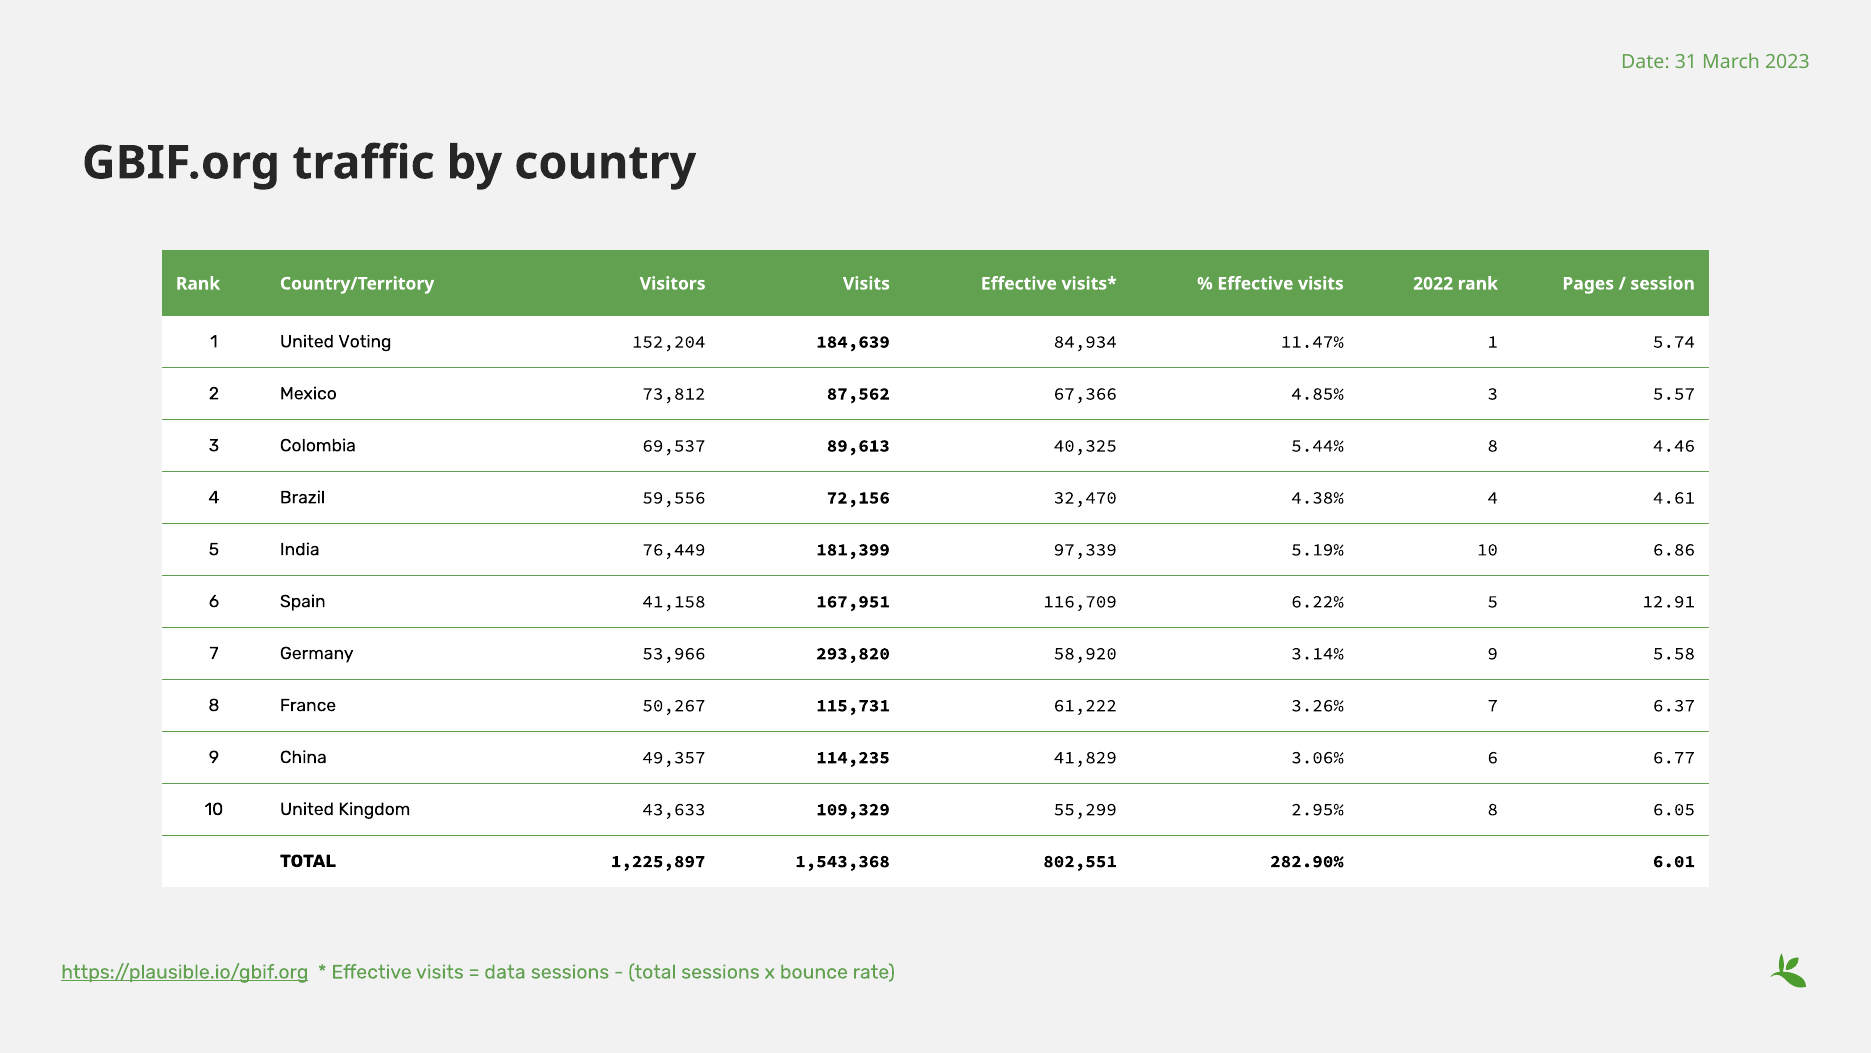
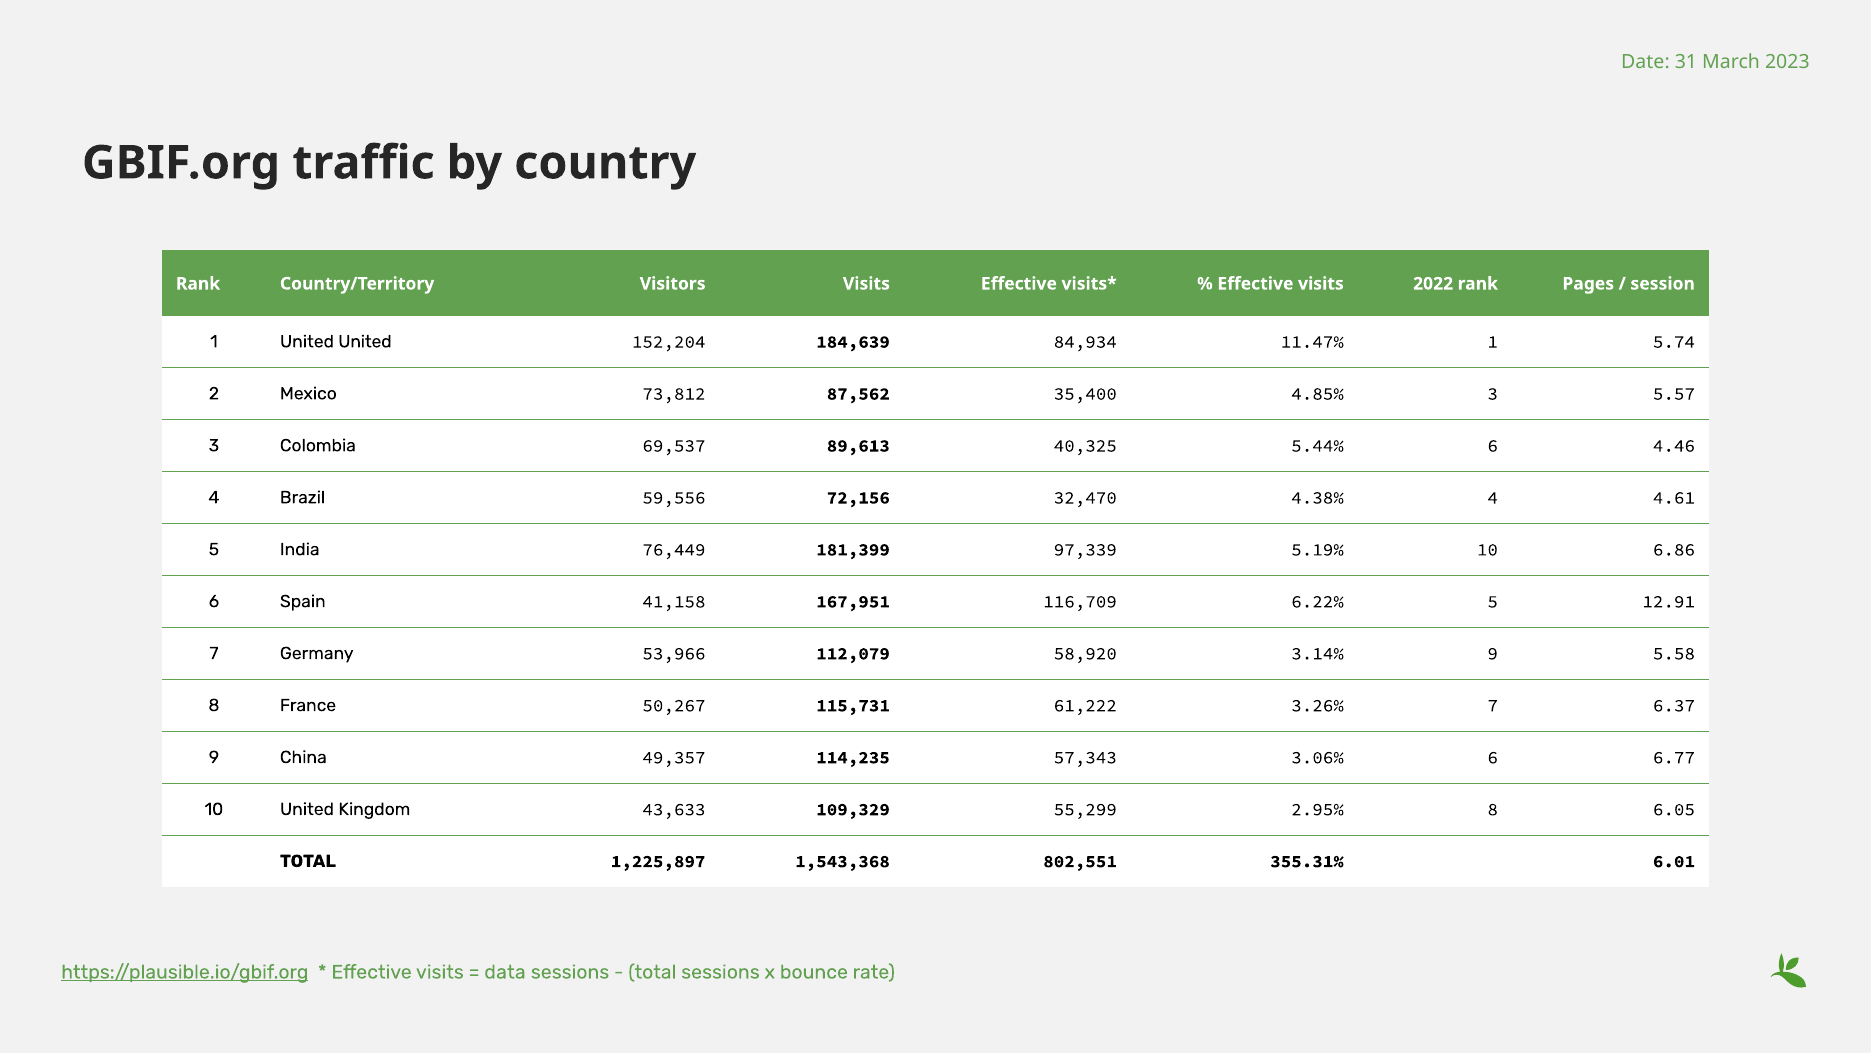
United Voting: Voting -> United (365, 341)
67,366: 67,366 -> 35,400 (1085, 394)
5.44% 8: 8 -> 6 (1493, 446)
293,820: 293,820 -> 112,079 (853, 653)
41,829: 41,829 -> 57,343 (1085, 757)
282.90%: 282.90% -> 355.31% (1307, 861)
